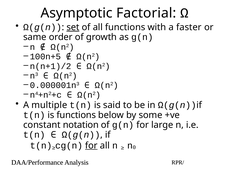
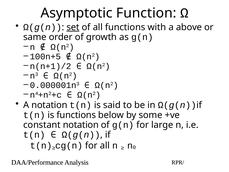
Factorial: Factorial -> Function (146, 13)
faster: faster -> above (189, 27)
A multiple: multiple -> notation (49, 105)
for underline: present -> none (91, 145)
